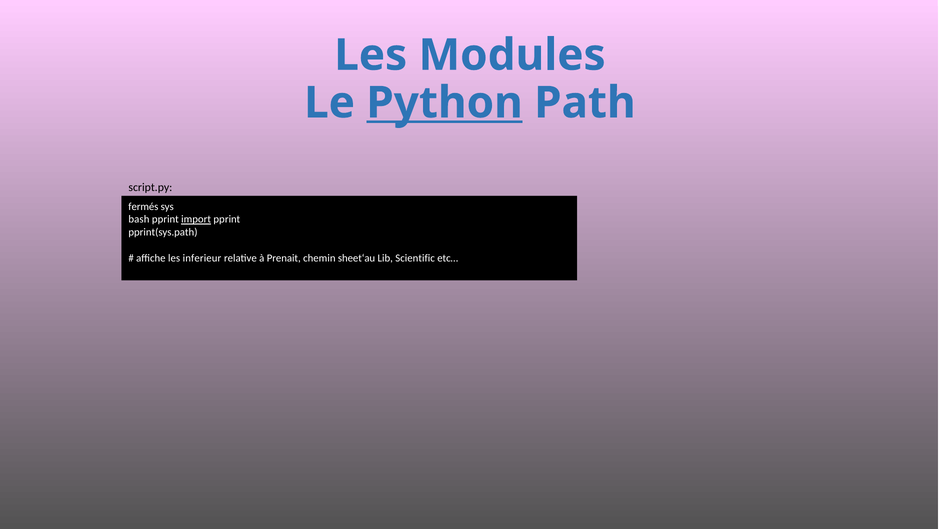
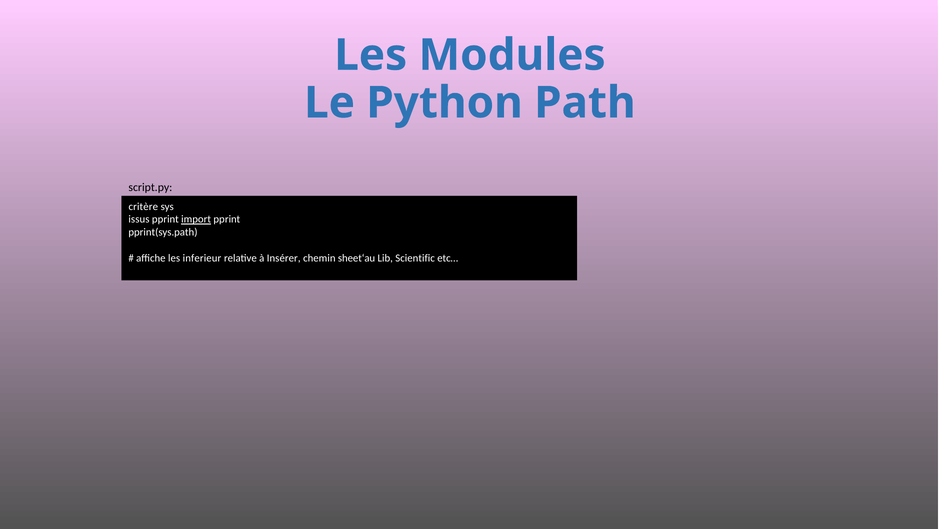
Python underline: present -> none (445, 103)
fermés: fermés -> critère (143, 206)
bash: bash -> issus (139, 219)
Prenait: Prenait -> Insérer (284, 258)
